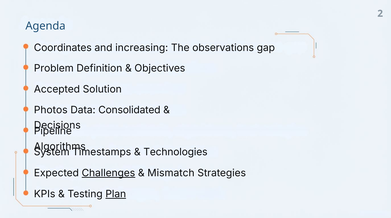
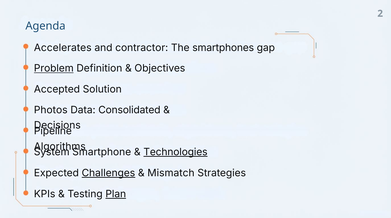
Coordinates: Coordinates -> Accelerates (63, 48)
increasing: increasing -> contractor (142, 48)
observations: observations -> smartphones (223, 48)
Problem underline: none -> present (54, 69)
Timestamps: Timestamps -> Smartphone (102, 152)
Technologies underline: none -> present (175, 152)
